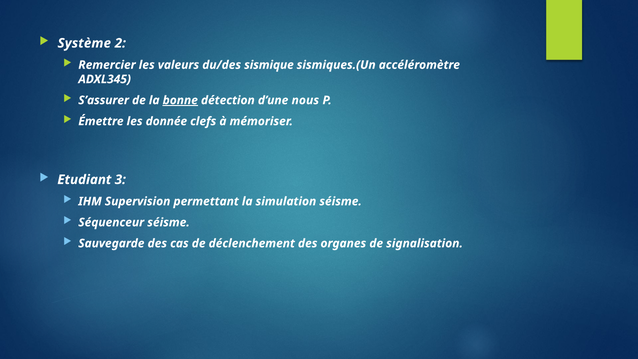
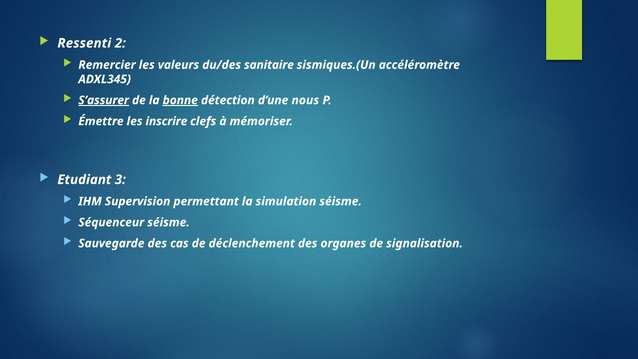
Système: Système -> Ressenti (84, 43)
sismique: sismique -> sanitaire (269, 65)
S’assurer underline: none -> present (104, 100)
donnée: donnée -> inscrire (166, 121)
